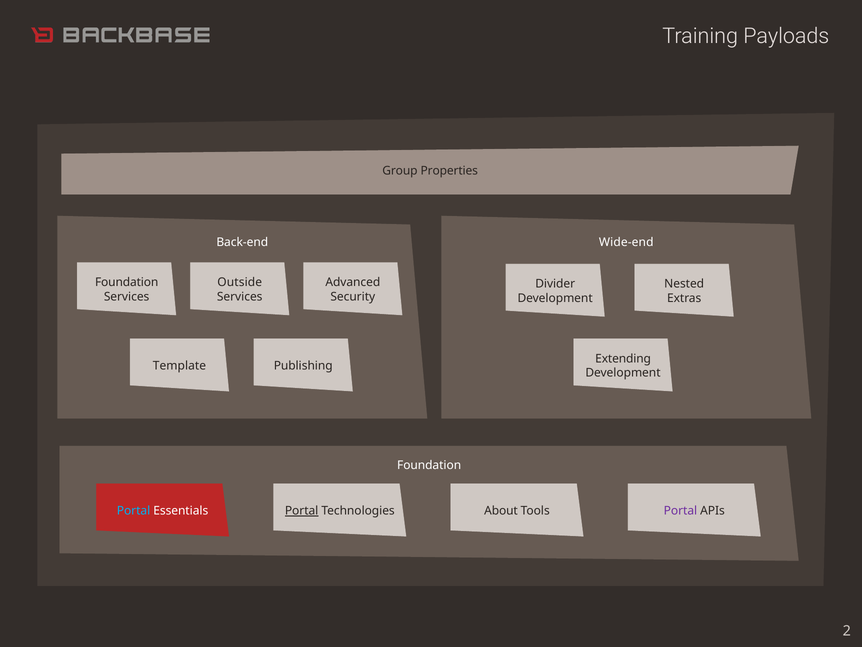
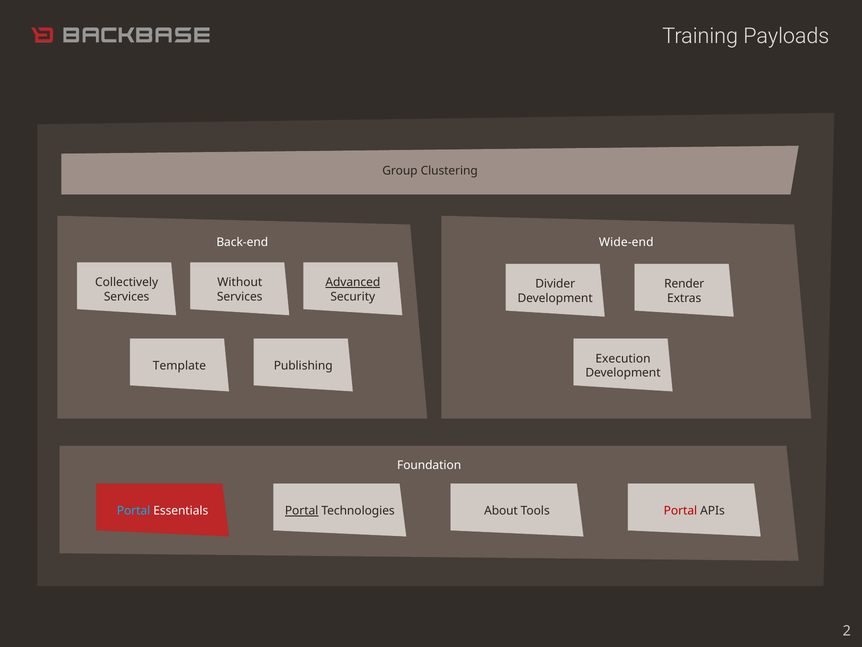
Properties: Properties -> Clustering (449, 171)
Foundation: Foundation -> Collectively (127, 282)
Outside: Outside -> Without (240, 282)
Advanced underline: none -> present (353, 282)
Nested: Nested -> Render (684, 284)
Extending: Extending -> Execution (623, 358)
Portal colour: purple -> red (680, 510)
